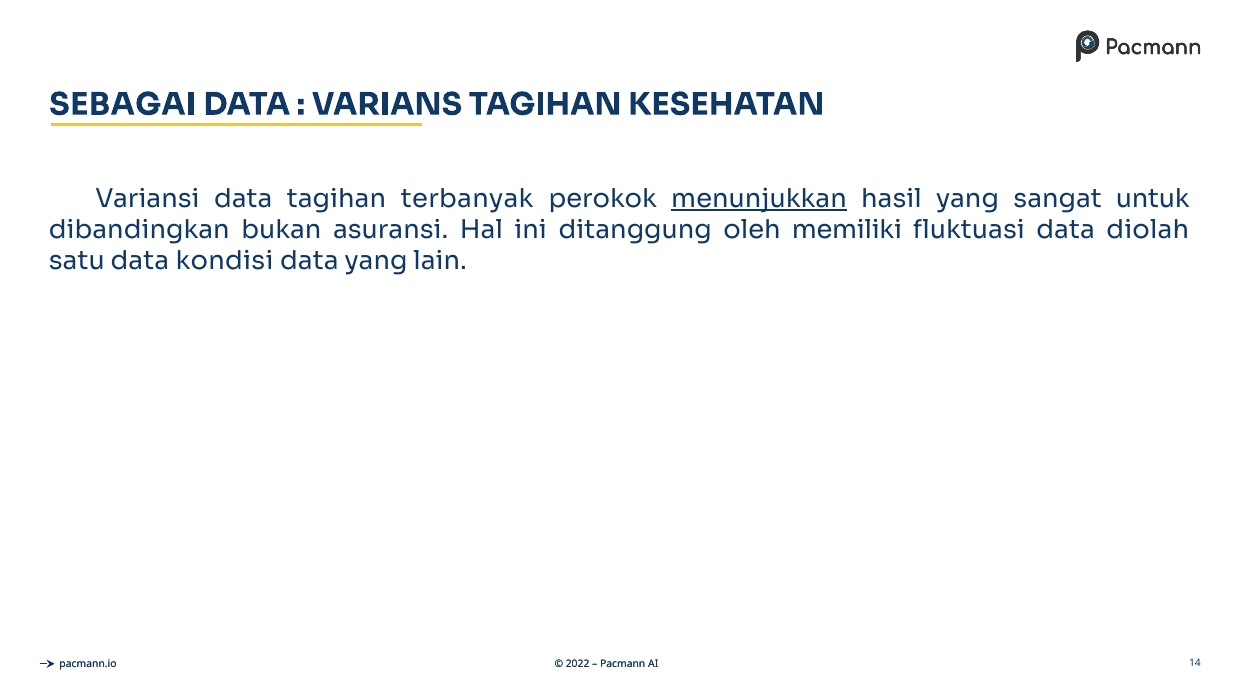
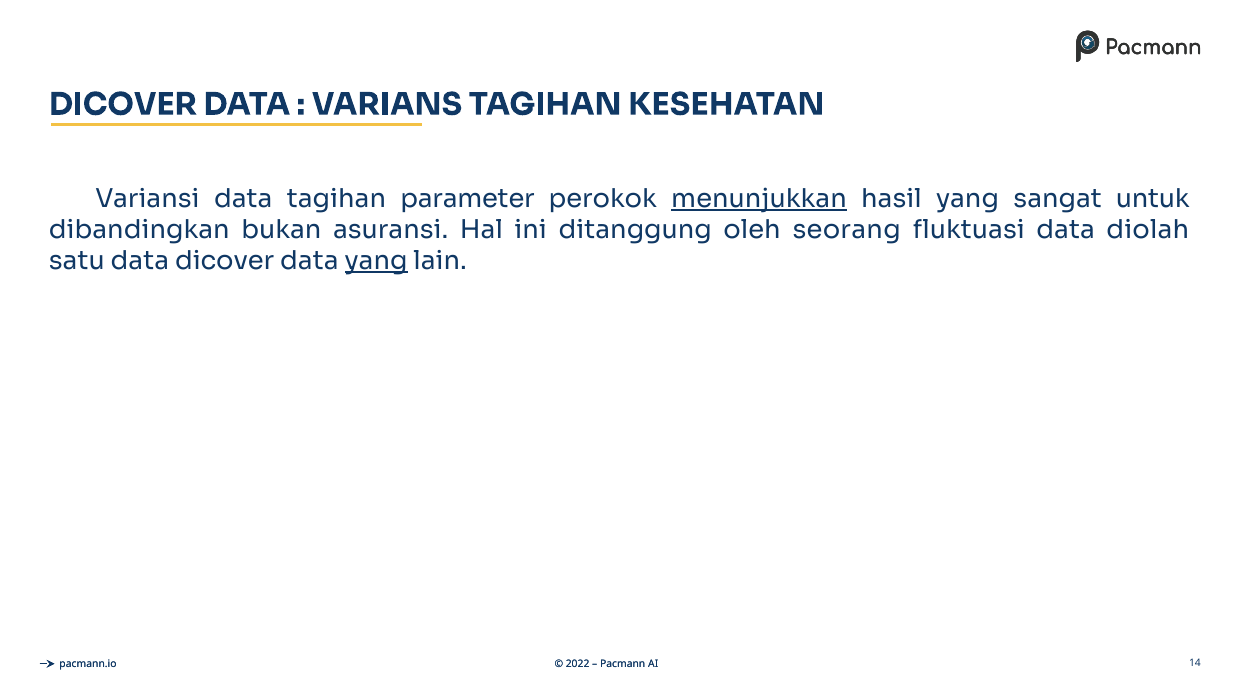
SEBAGAI: SEBAGAI -> DICOVER (123, 104)
terbanyak: terbanyak -> parameter (467, 199)
memiliki: memiliki -> seorang (847, 230)
data kondisi: kondisi -> dicover (225, 261)
yang underline: none -> present (376, 261)
